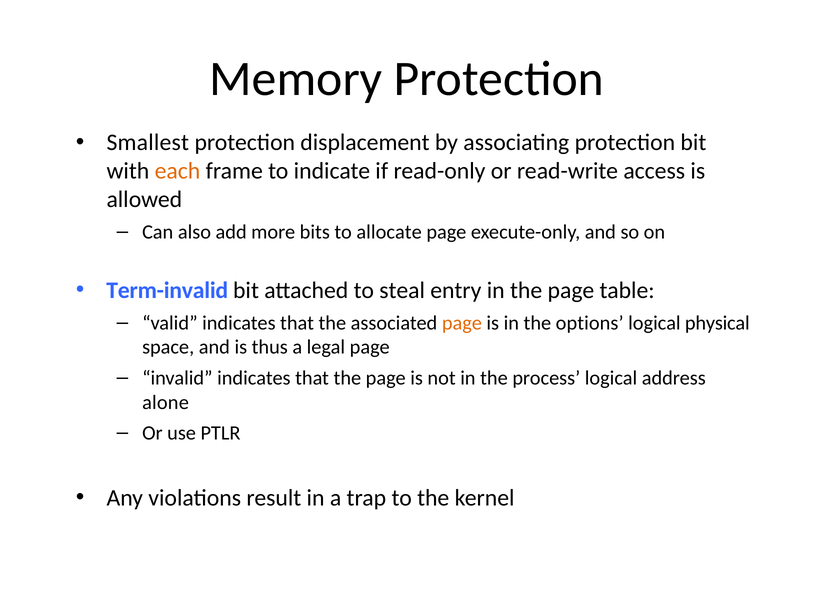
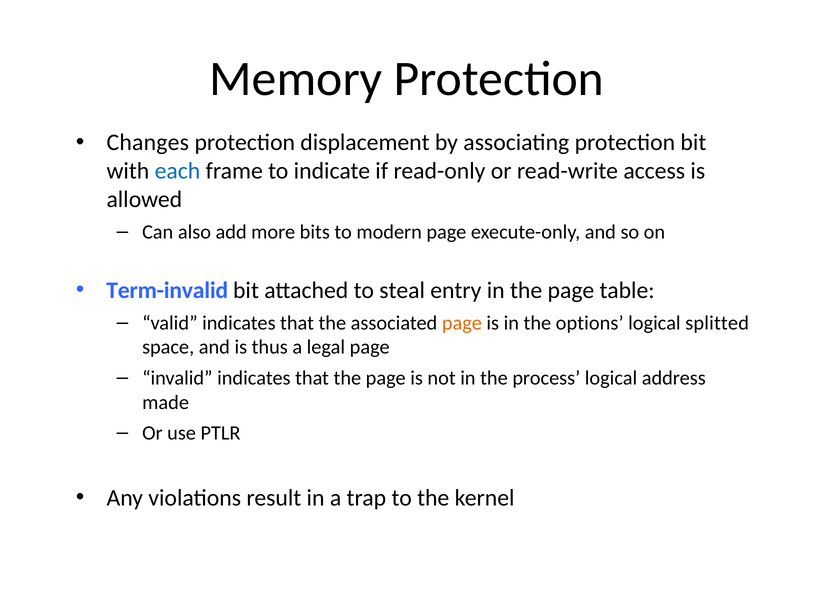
Smallest: Smallest -> Changes (148, 143)
each colour: orange -> blue (177, 171)
allocate: allocate -> modern (389, 232)
physical: physical -> splitted (717, 323)
alone: alone -> made (166, 403)
